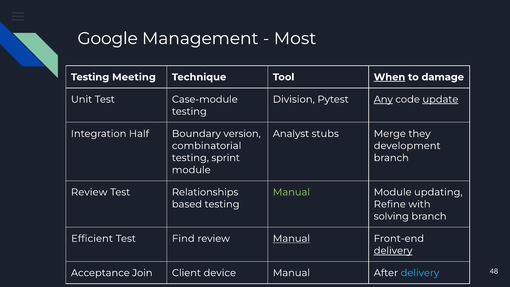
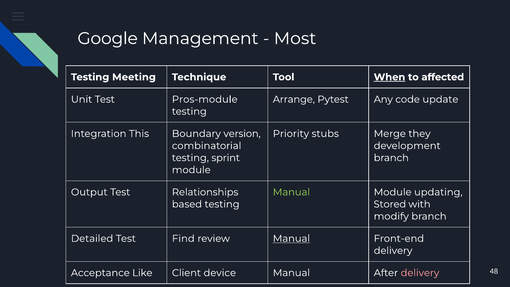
damage: damage -> affected (443, 77)
Case-module: Case-module -> Pros-module (205, 99)
Division: Division -> Arrange (294, 99)
Any underline: present -> none (383, 99)
update underline: present -> none (440, 99)
Half: Half -> This (139, 134)
Analyst: Analyst -> Priority (291, 134)
Review: Review -> Output (89, 192)
Refine: Refine -> Stored (390, 204)
solving: solving -> modify (391, 216)
Efficient: Efficient -> Detailed (92, 238)
delivery underline: present -> none (393, 251)
Join: Join -> Like (142, 273)
delivery colour: light blue -> pink (420, 273)
